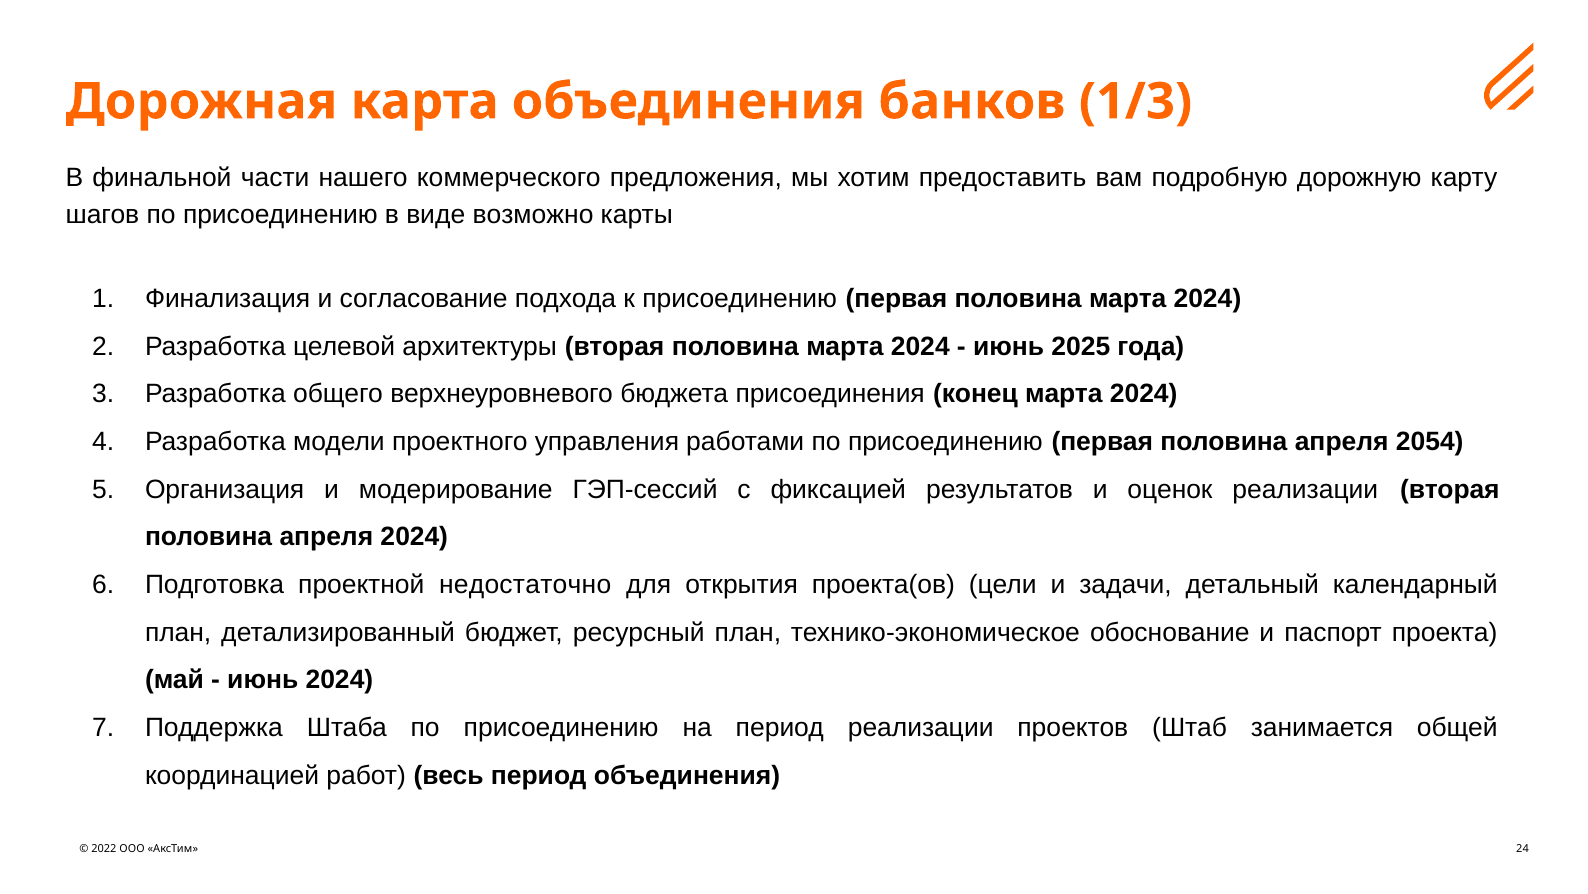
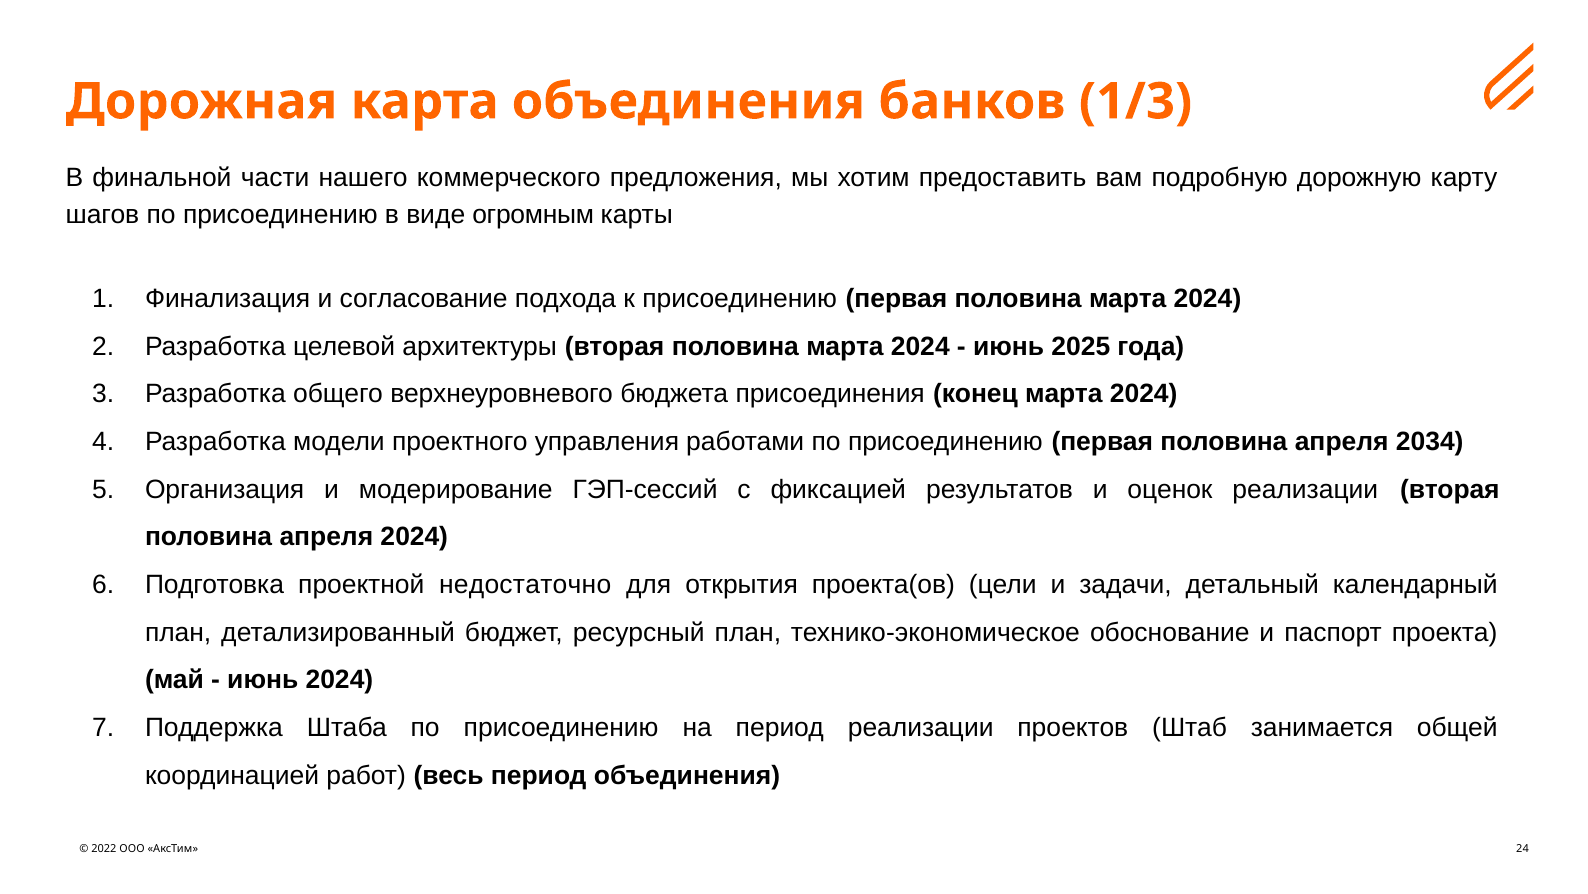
возможно: возможно -> огромным (533, 214)
2054: 2054 -> 2034 (1430, 441)
